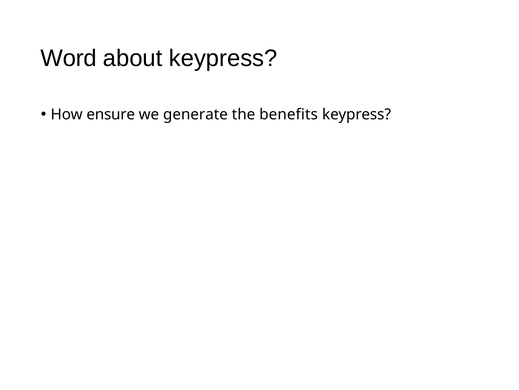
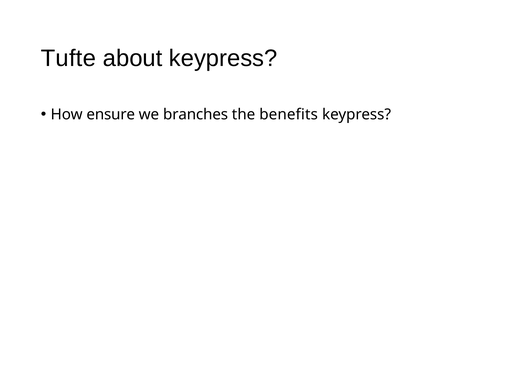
Word: Word -> Tufte (68, 58)
generate: generate -> branches (196, 114)
